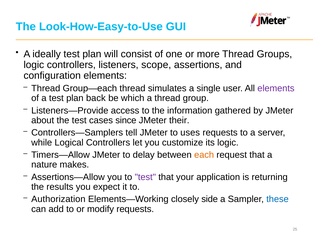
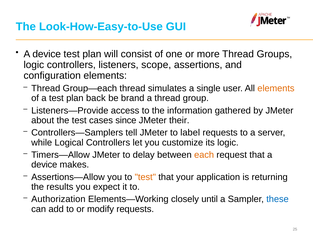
ideally: ideally -> device (47, 54)
elements colour: purple -> orange (276, 88)
which: which -> brand (133, 98)
uses: uses -> label (190, 133)
nature: nature -> device (44, 165)
test colour: purple -> orange (145, 177)
side: side -> until (210, 199)
